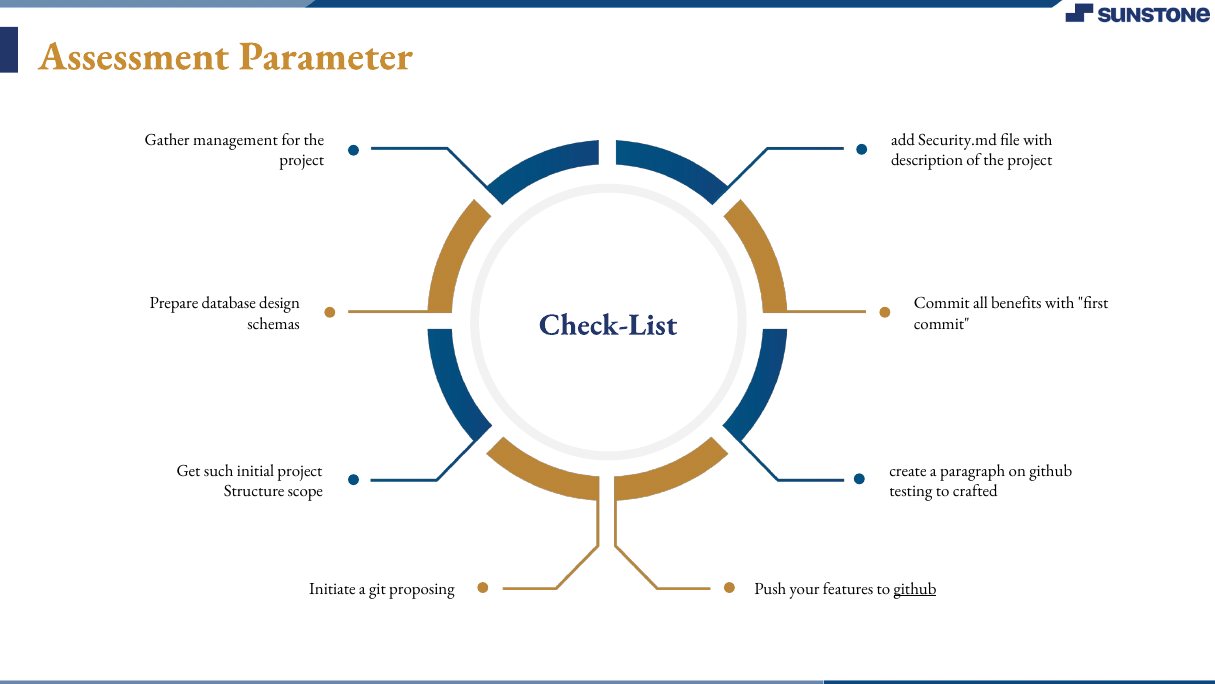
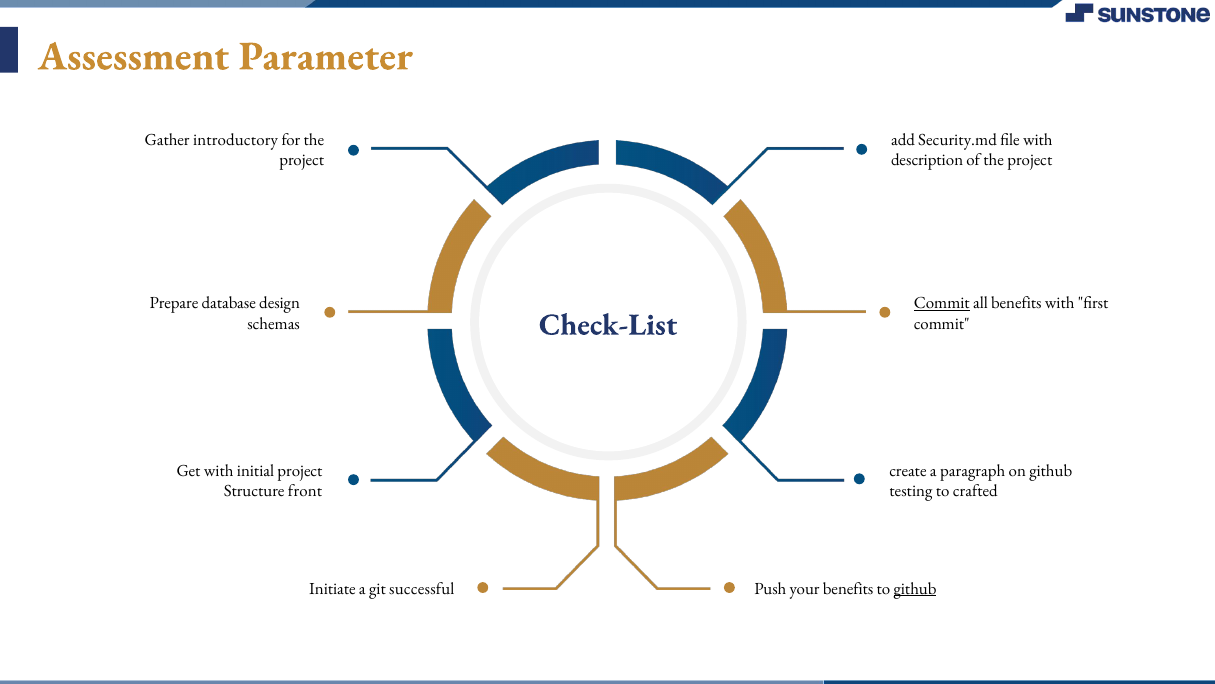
management: management -> introductory (236, 140)
Commit underline: none -> present (942, 303)
Get such: such -> with (219, 471)
scope: scope -> front (305, 491)
proposing: proposing -> successful (422, 588)
your features: features -> benefits (848, 588)
